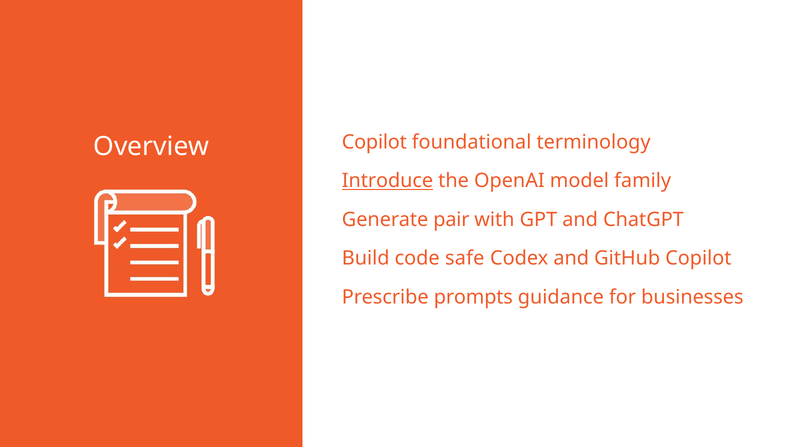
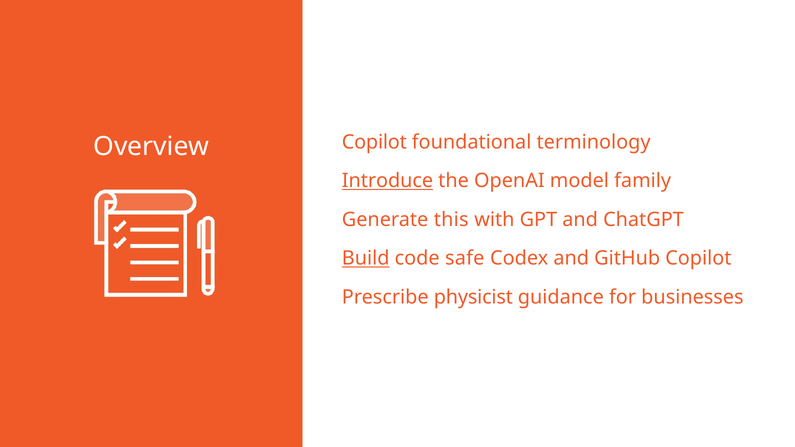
pair: pair -> this (451, 220)
Build underline: none -> present (366, 258)
prompts: prompts -> physicist (473, 297)
